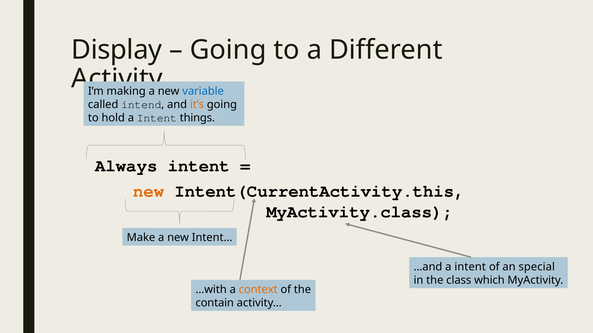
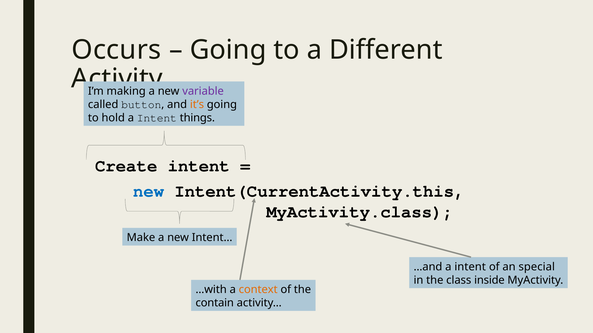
Display: Display -> Occurs (116, 50)
variable colour: blue -> purple (203, 91)
intend: intend -> button (141, 105)
Always: Always -> Create (126, 166)
new colour: orange -> blue (149, 191)
which: which -> inside (489, 281)
